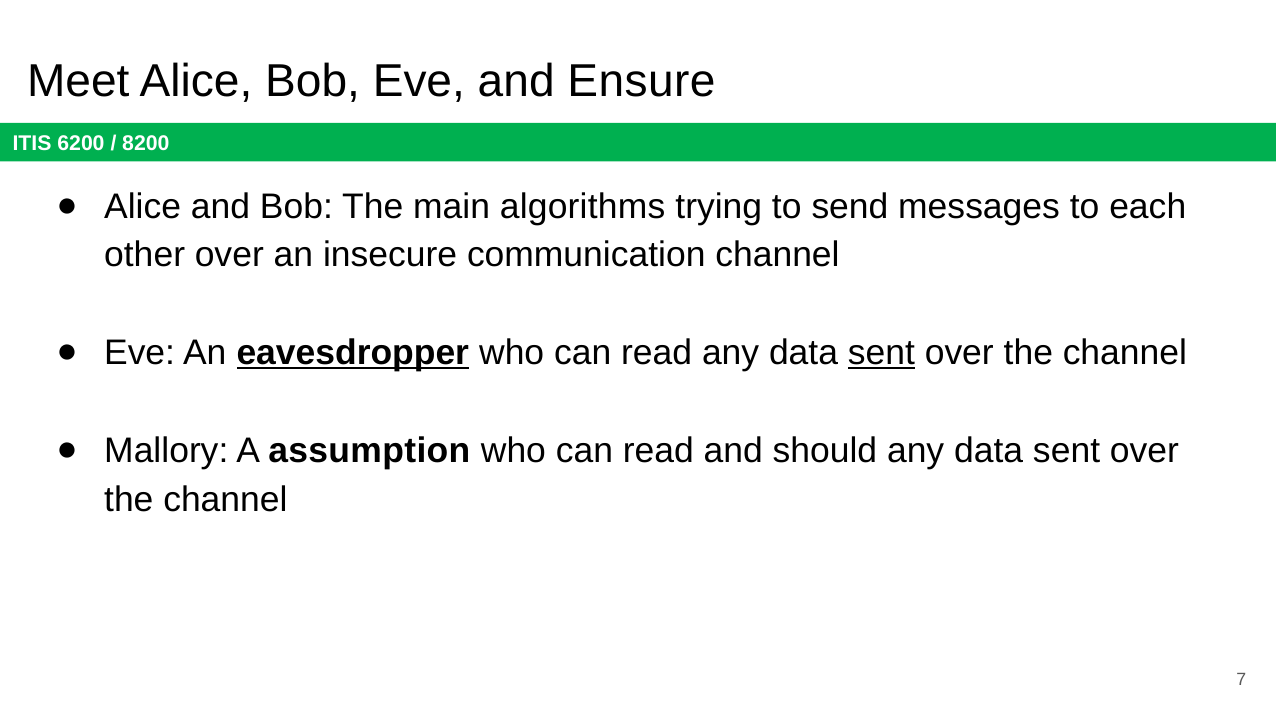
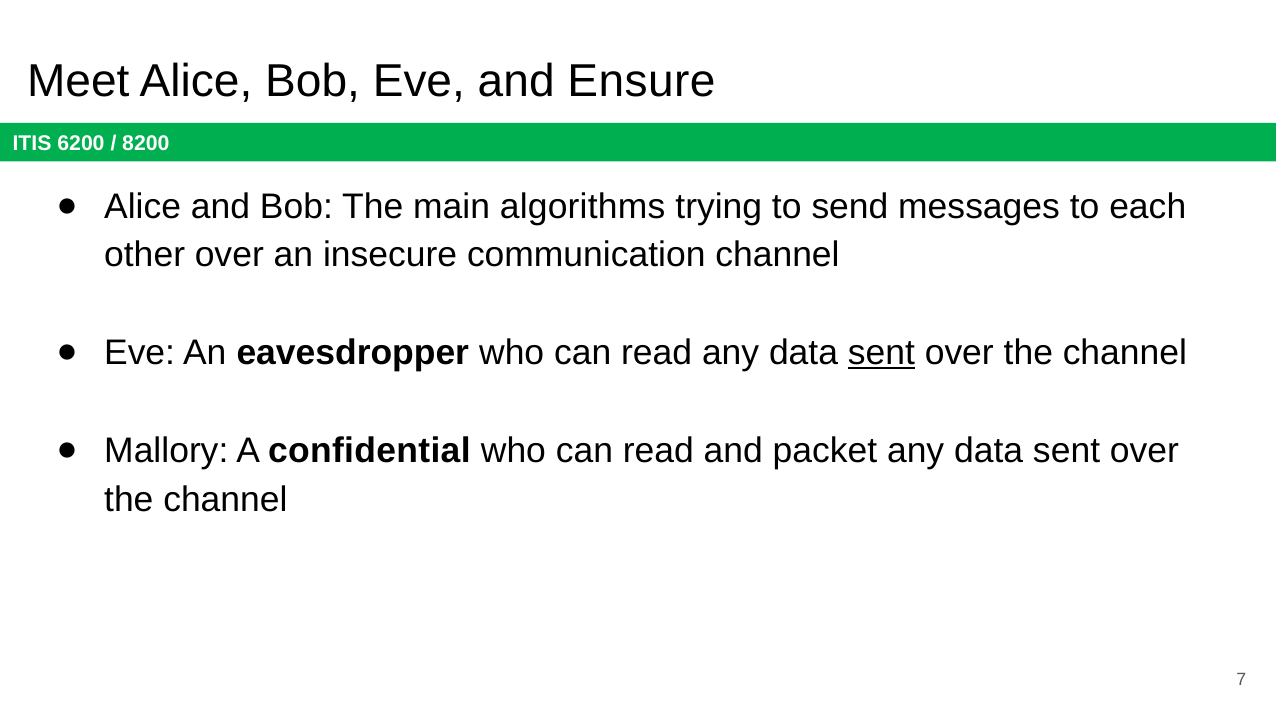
eavesdropper underline: present -> none (353, 353)
assumption: assumption -> confidential (369, 451)
should: should -> packet (825, 451)
